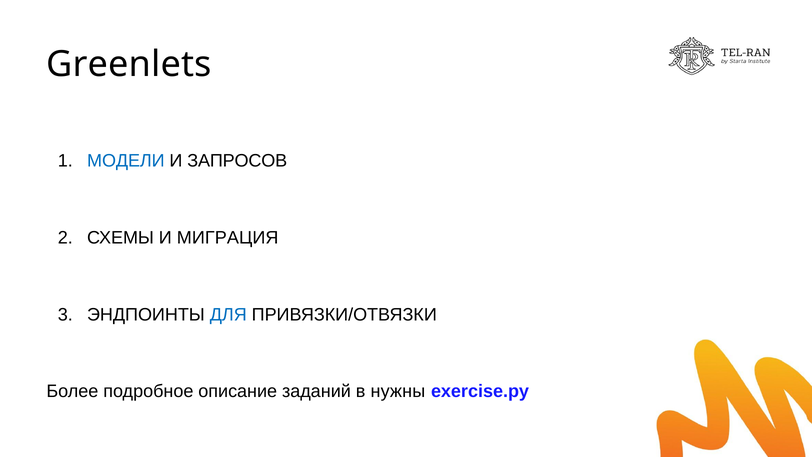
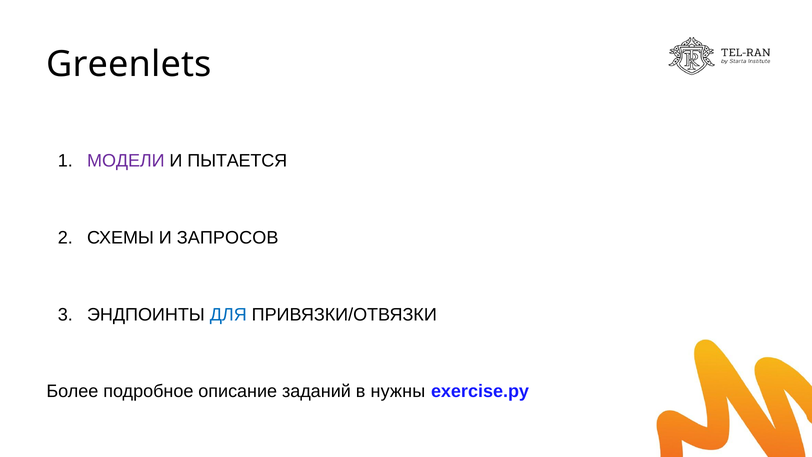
МОДЕЛИ colour: blue -> purple (126, 161)
ЗАПРОСОВ: ЗАПРОСОВ -> ПЫТАЕТСЯ (237, 161)
МИГРАЦИЯ: МИГРАЦИЯ -> ЗАПРОСОВ (228, 238)
